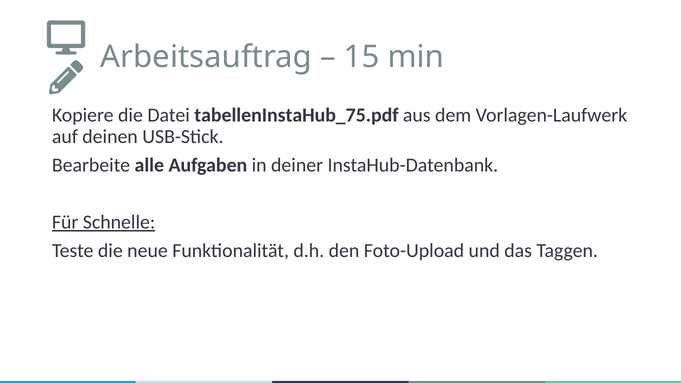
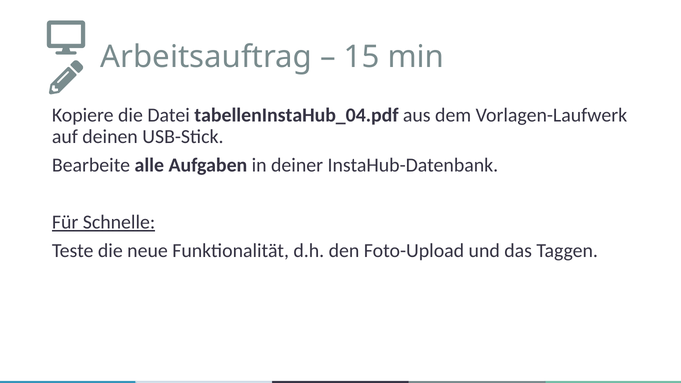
tabellenInstaHub_75.pdf: tabellenInstaHub_75.pdf -> tabellenInstaHub_04.pdf (296, 115)
